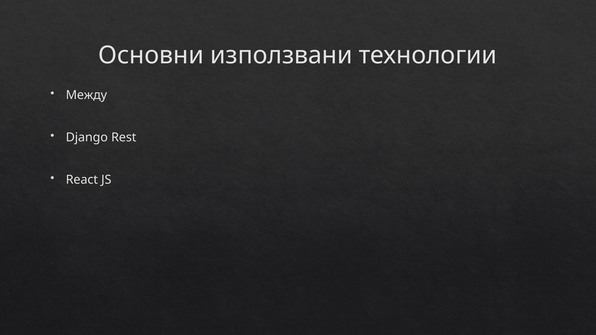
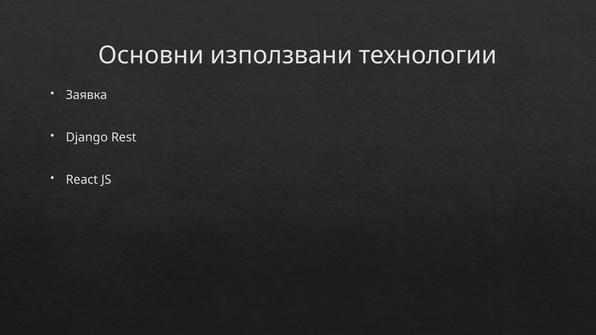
Между: Между -> Заявка (86, 95)
